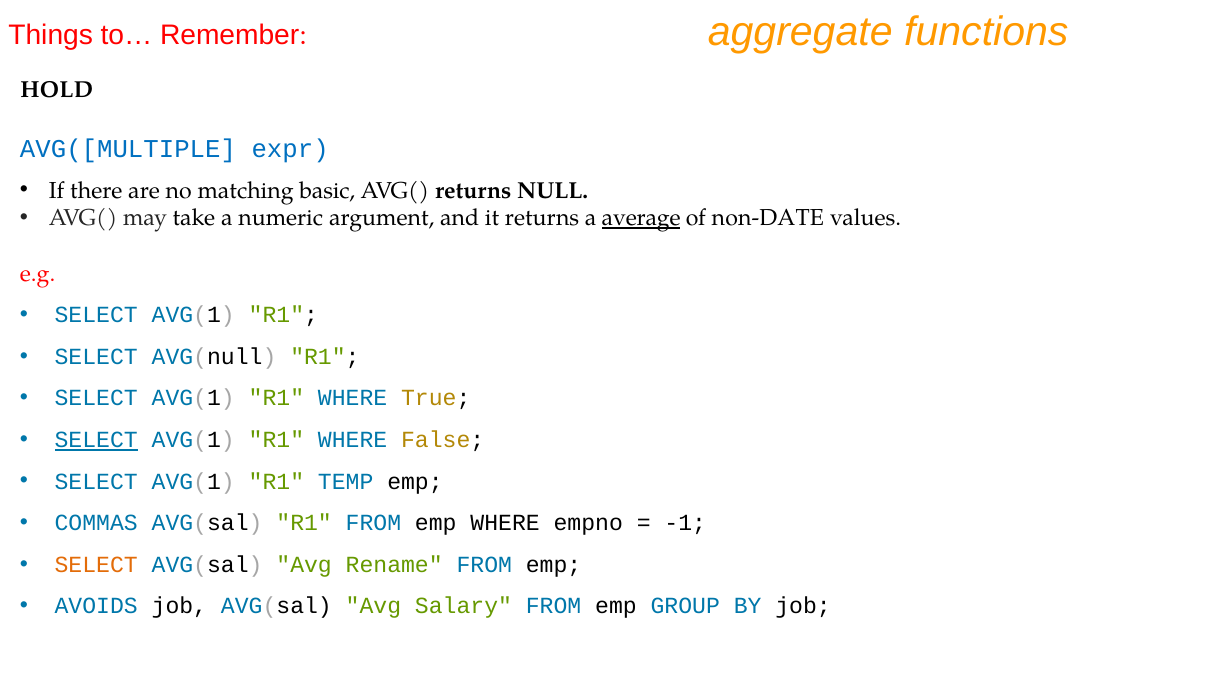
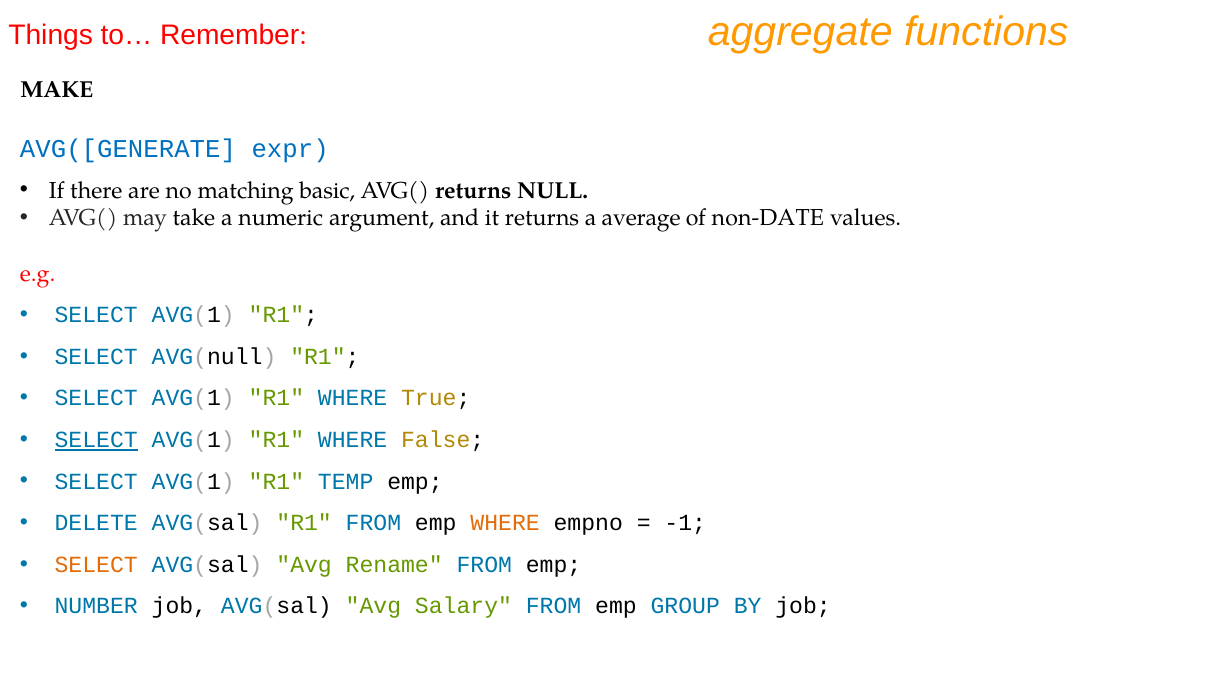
HOLD: HOLD -> MAKE (57, 90)
AVG([MULTIPLE: AVG([MULTIPLE -> AVG([GENERATE (128, 149)
average underline: present -> none (641, 218)
COMMAS: COMMAS -> DELETE (96, 523)
WHERE colour: black -> orange (505, 523)
AVOIDS: AVOIDS -> NUMBER (96, 606)
